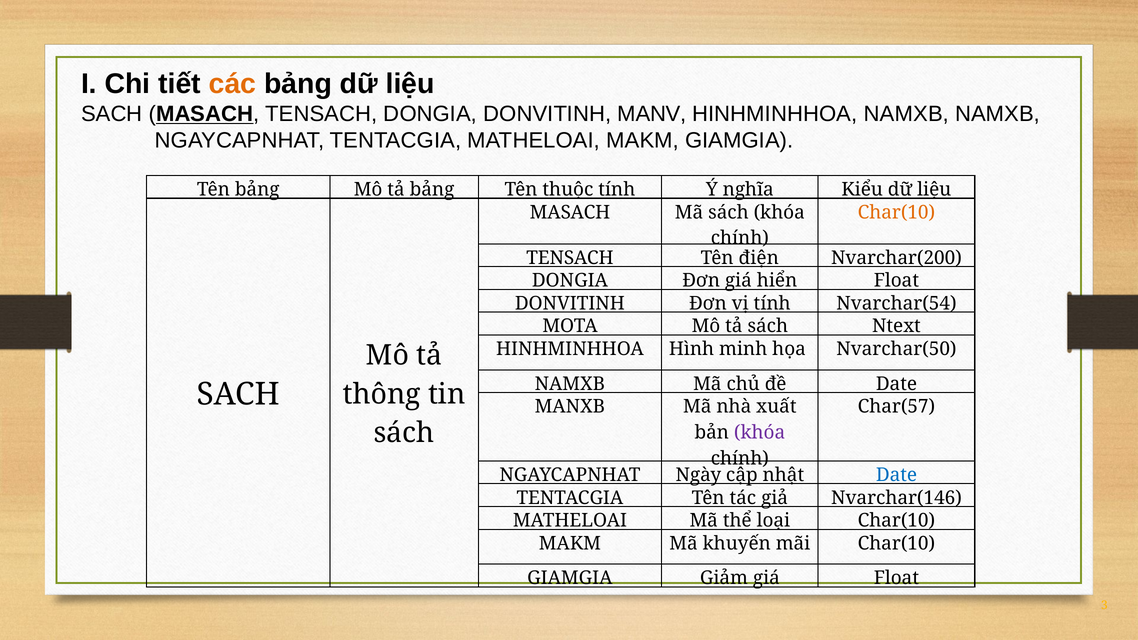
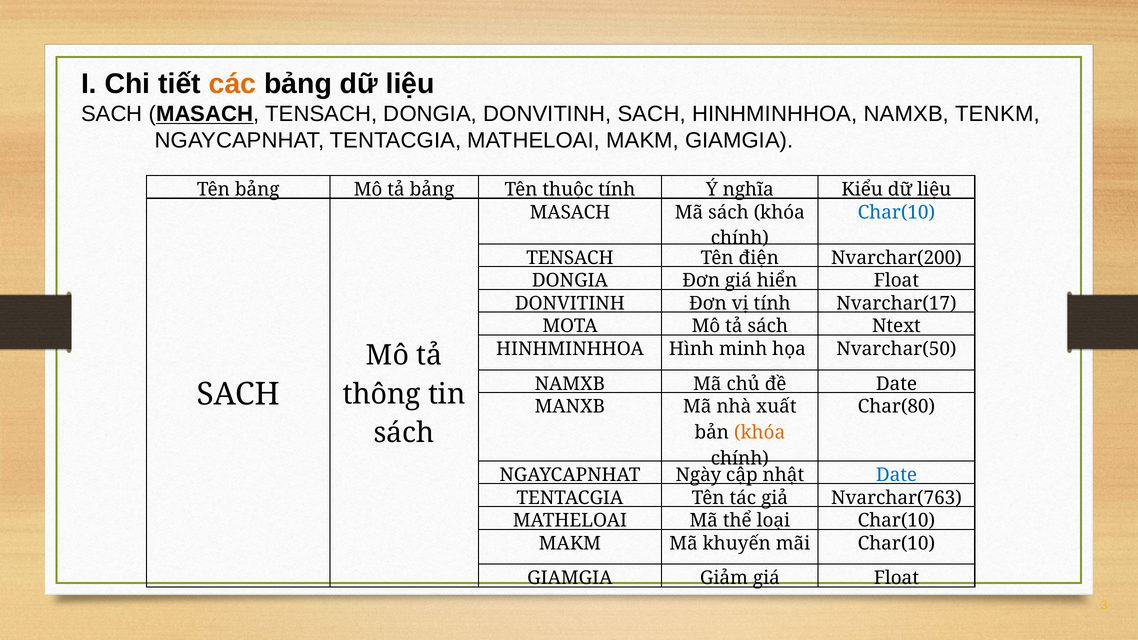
DONVITINH MANV: MANV -> SACH (652, 114)
NAMXB NAMXB: NAMXB -> TENKM (997, 114)
Char(10 colour: orange -> blue (896, 212)
Nvarchar(54: Nvarchar(54 -> Nvarchar(17 (896, 304)
Char(57: Char(57 -> Char(80 (896, 407)
khóa colour: purple -> orange (760, 433)
Nvarchar(146: Nvarchar(146 -> Nvarchar(763 (896, 498)
